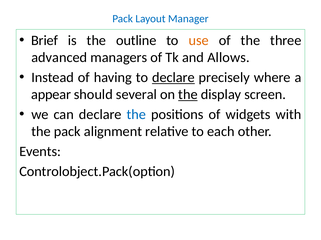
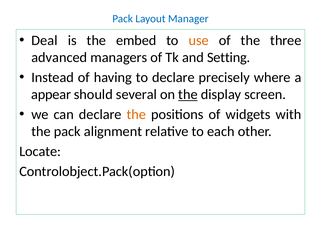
Brief: Brief -> Deal (44, 41)
outline: outline -> embed (136, 41)
Allows: Allows -> Setting (229, 58)
declare underline: present -> none (173, 78)
the colour: blue -> orange (136, 115)
Events: Events -> Locate (40, 152)
